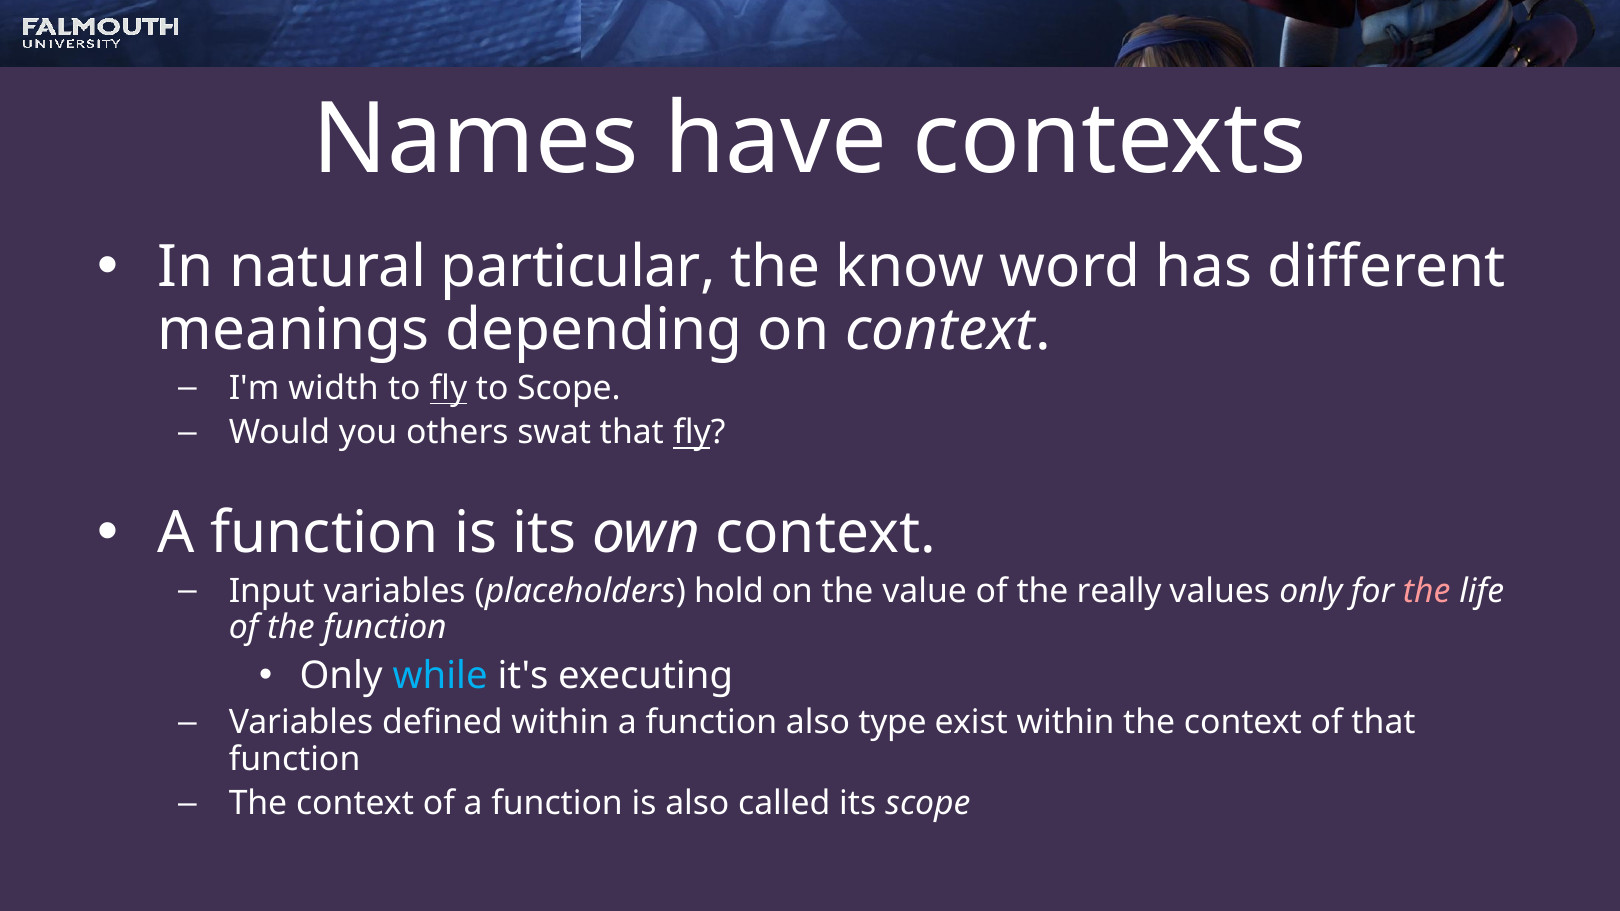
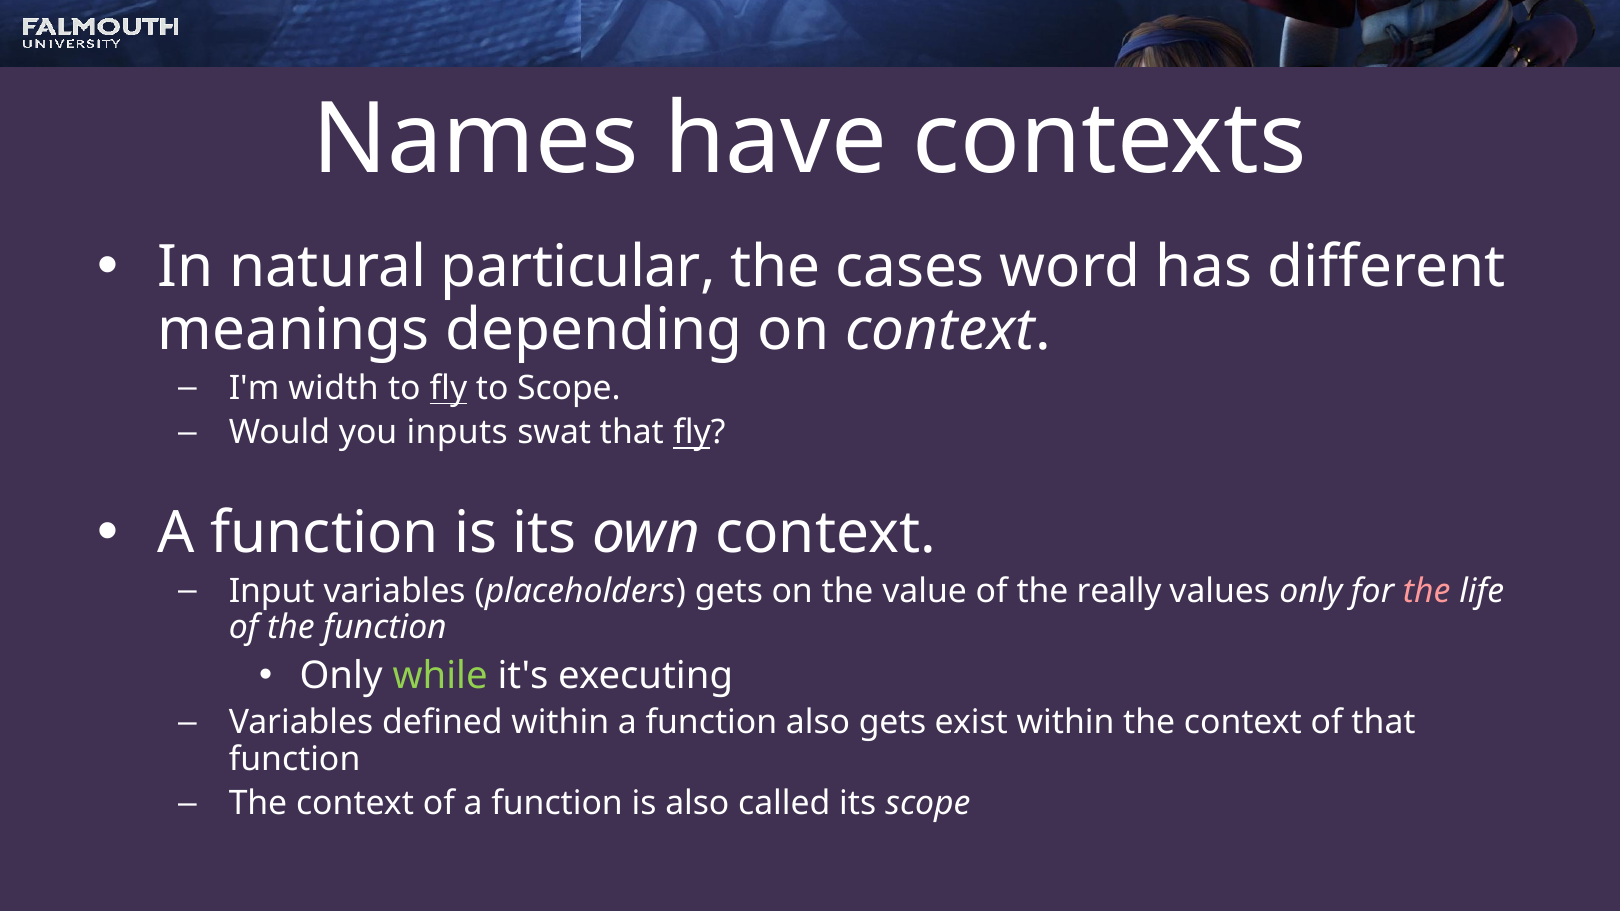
know: know -> cases (910, 267)
others: others -> inputs (457, 433)
placeholders hold: hold -> gets (729, 591)
while colour: light blue -> light green (440, 676)
also type: type -> gets (893, 723)
